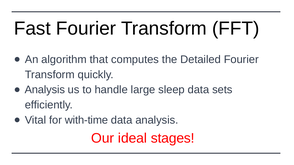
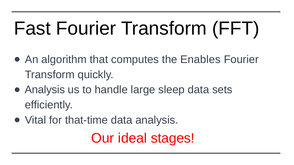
Detailed: Detailed -> Enables (200, 60)
with-time: with-time -> that-time (86, 120)
